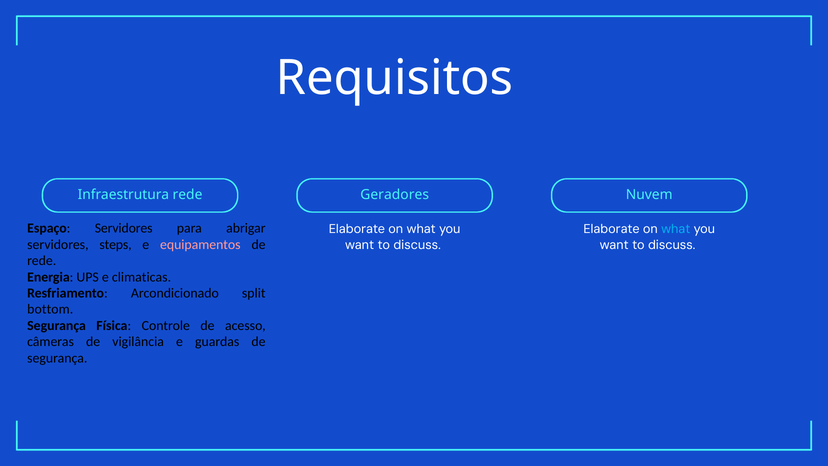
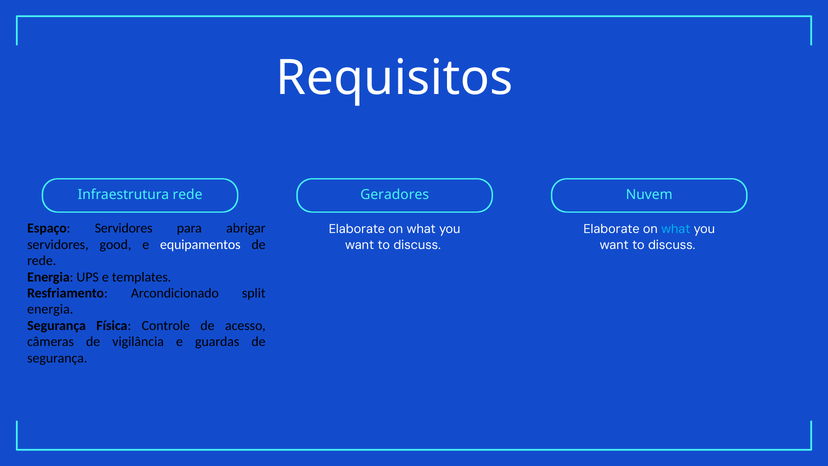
steps: steps -> good (115, 244)
equipamentos colour: pink -> white (200, 244)
climaticas: climaticas -> templates (142, 277)
bottom: bottom -> energia (50, 309)
